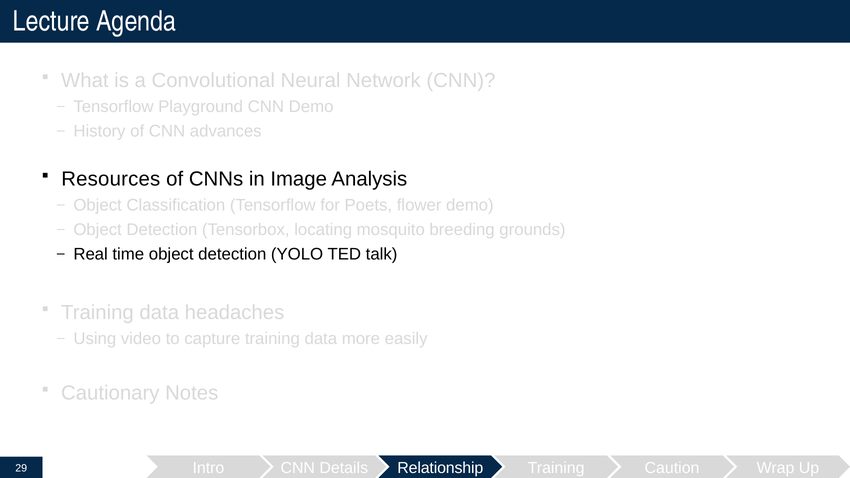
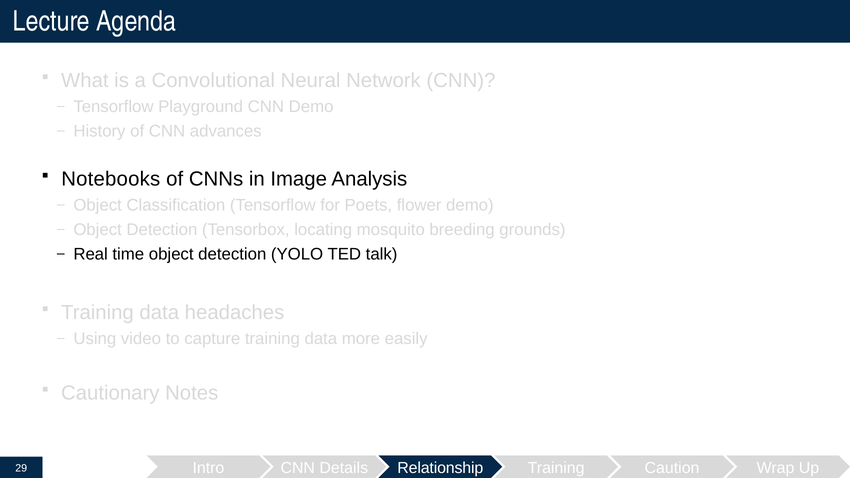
Resources: Resources -> Notebooks (111, 179)
